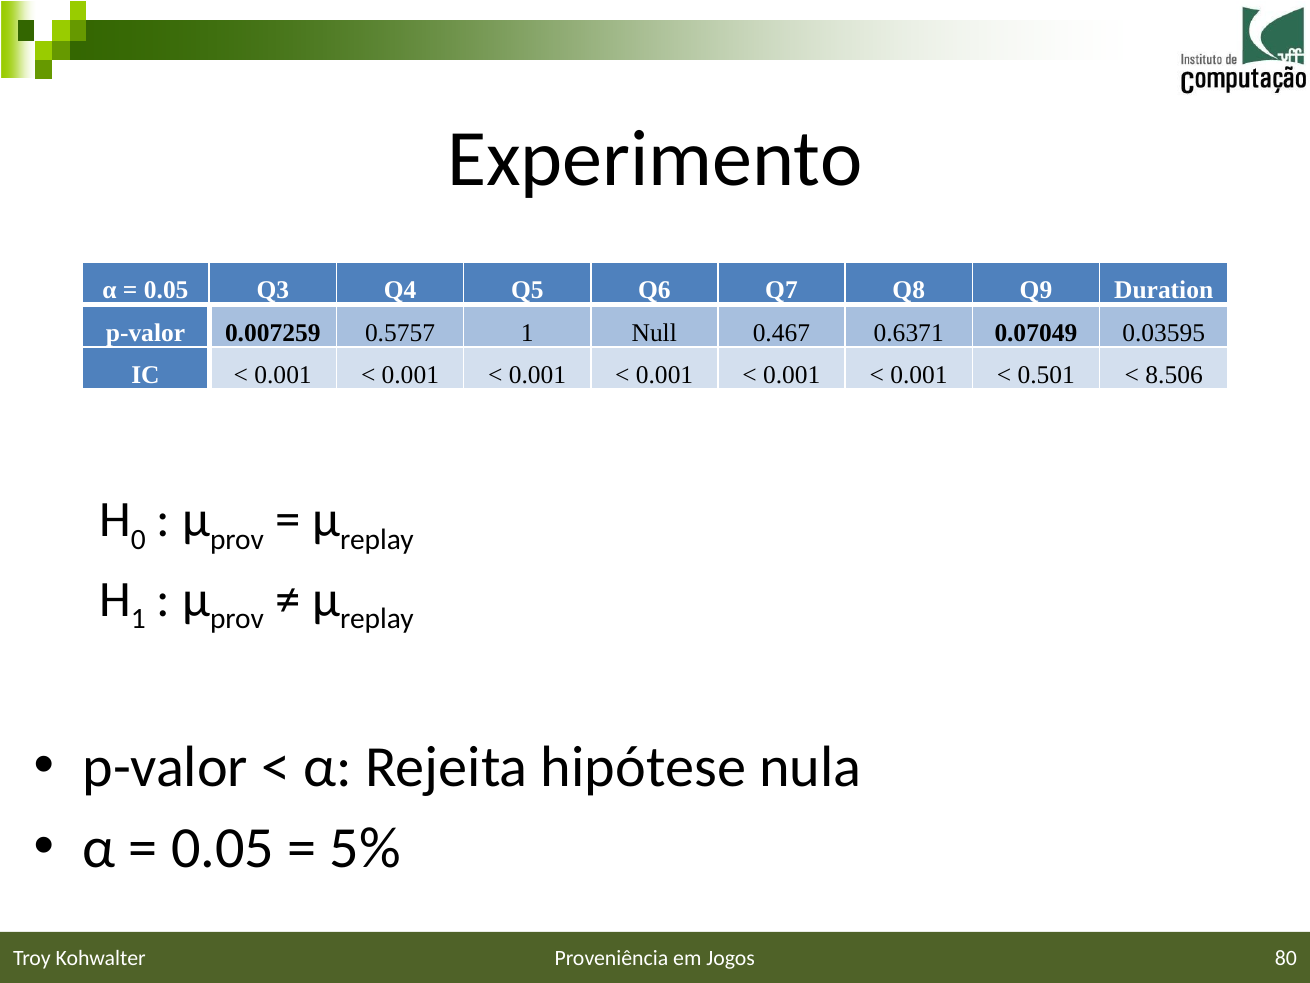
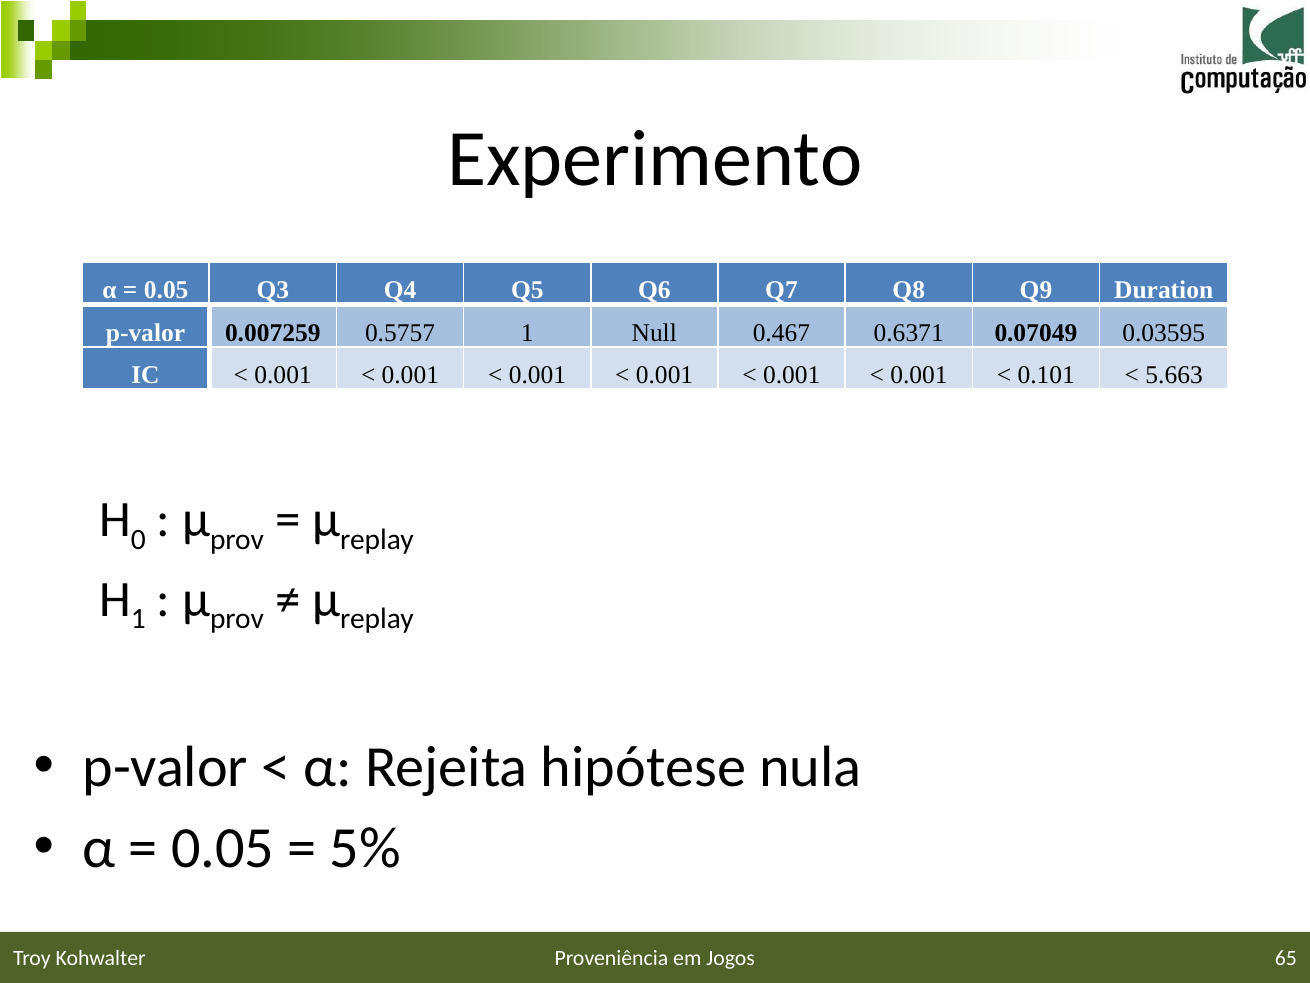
0.501: 0.501 -> 0.101 (1046, 375)
8.506: 8.506 -> 5.663 (1174, 375)
80: 80 -> 65 (1286, 958)
